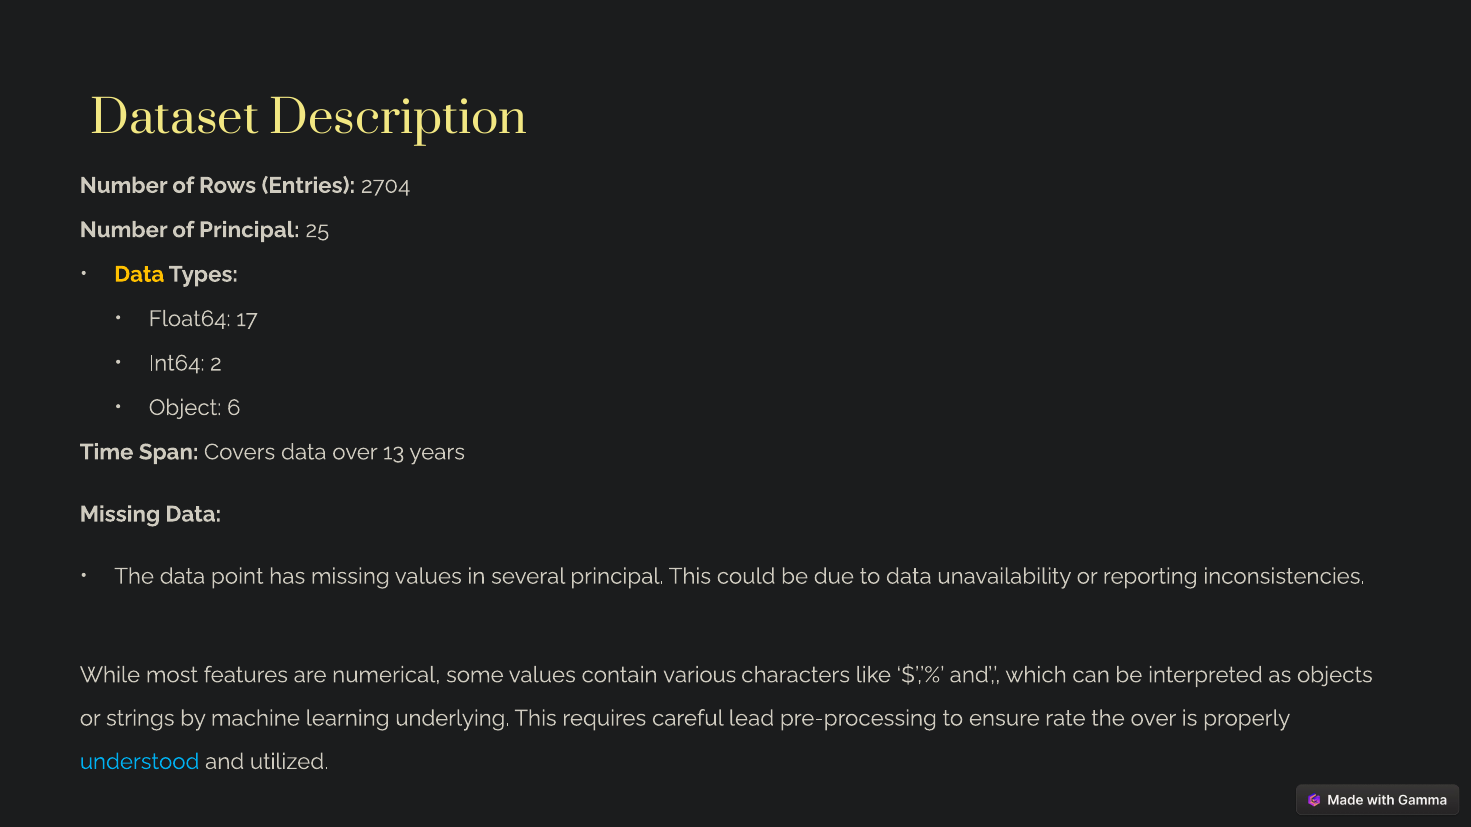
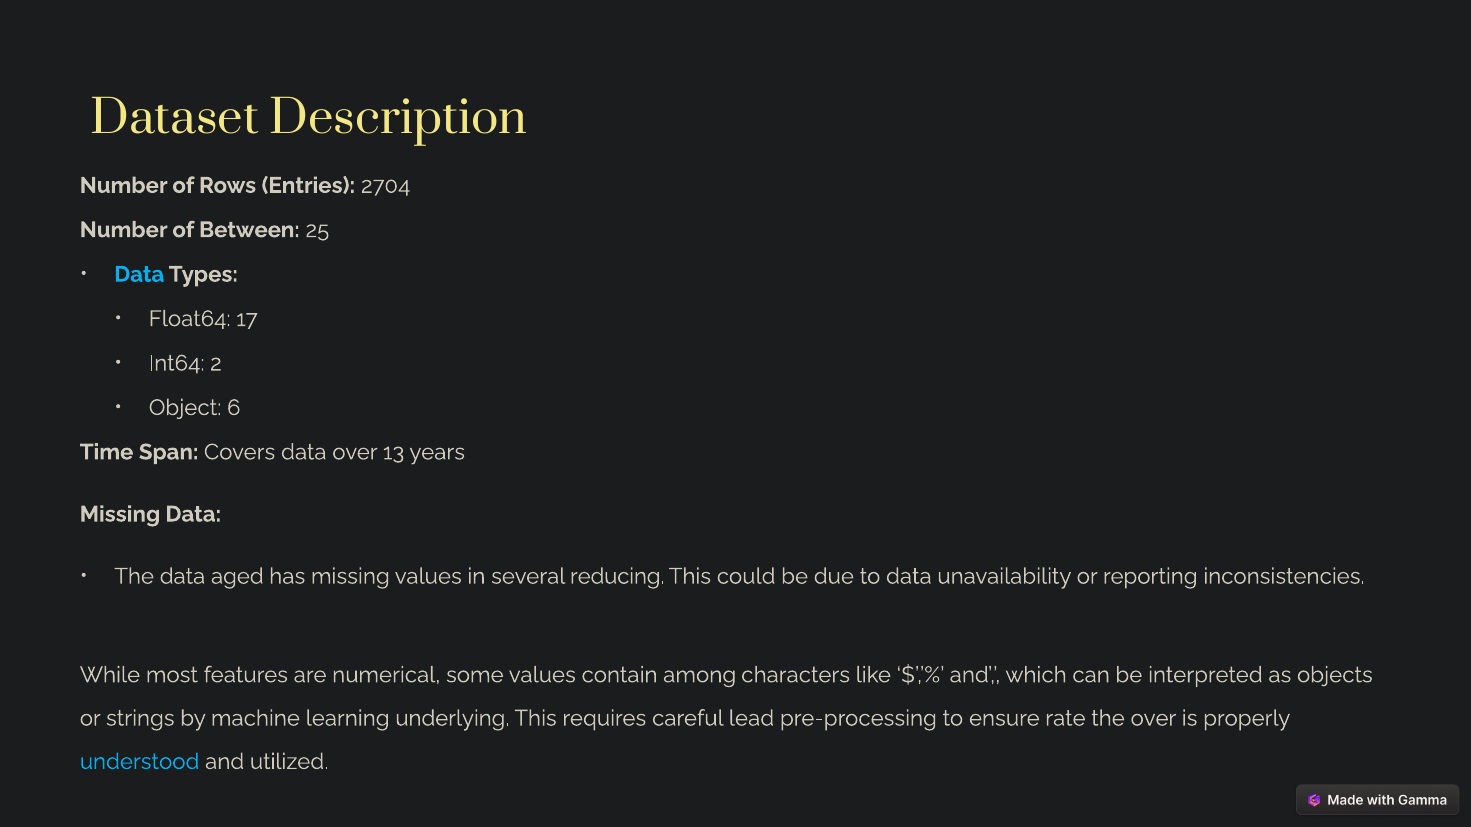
of Principal: Principal -> Between (249, 230)
Data colour: yellow -> light blue (139, 274)
point: point -> aged (237, 577)
several principal: principal -> reducing (617, 577)
various: various -> among (700, 675)
